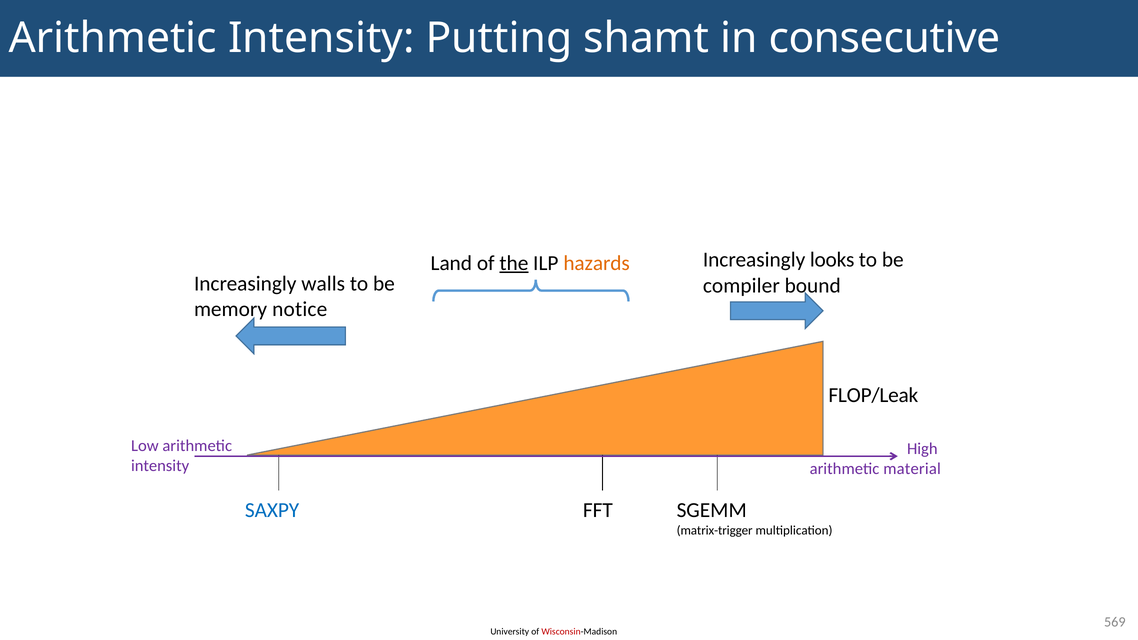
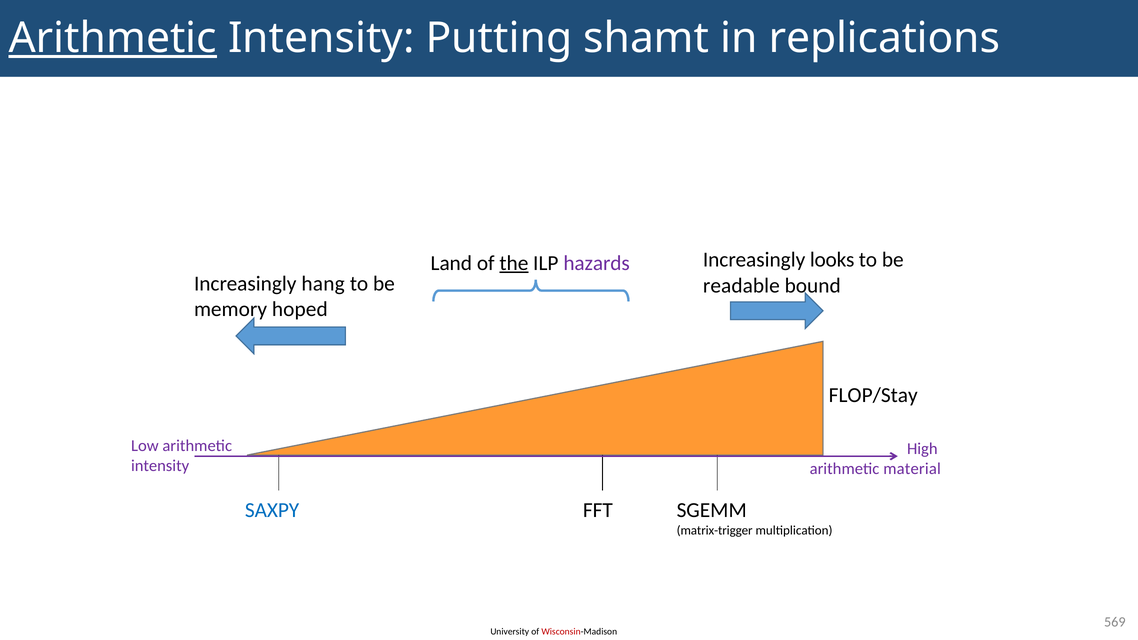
Arithmetic underline: none -> present (113, 38)
consecutive: consecutive -> replications (884, 38)
hazards colour: orange -> purple (597, 263)
walls: walls -> hang (323, 284)
compiler: compiler -> readable (741, 286)
notice: notice -> hoped (300, 309)
FLOP/Leak: FLOP/Leak -> FLOP/Stay (873, 395)
